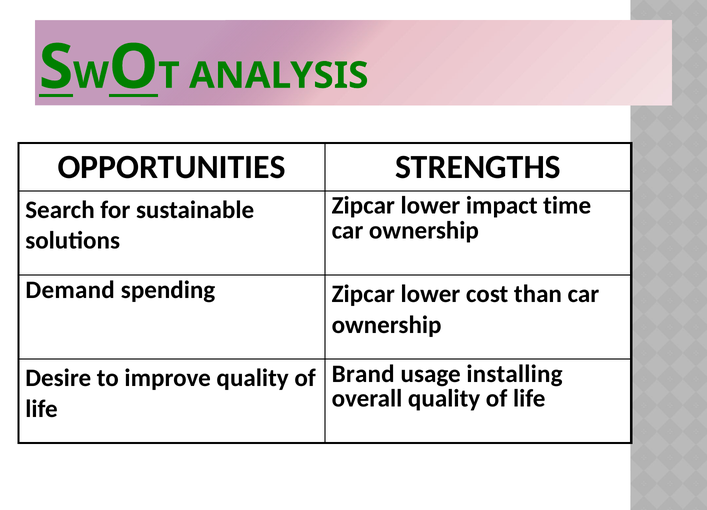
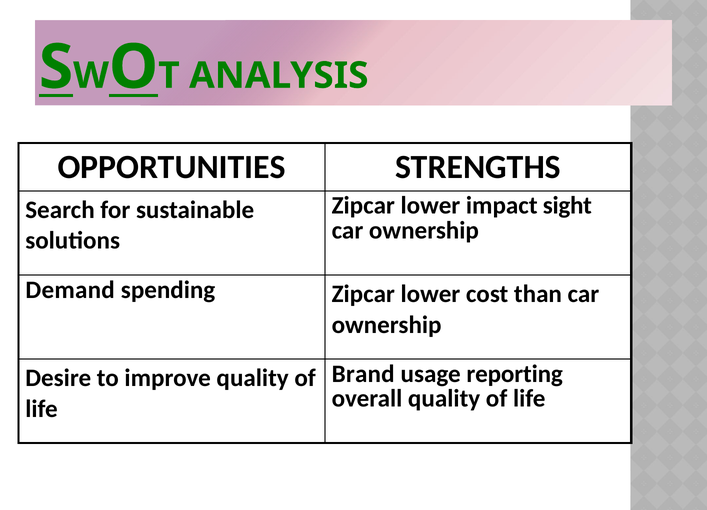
time: time -> sight (567, 206)
installing: installing -> reporting (515, 374)
